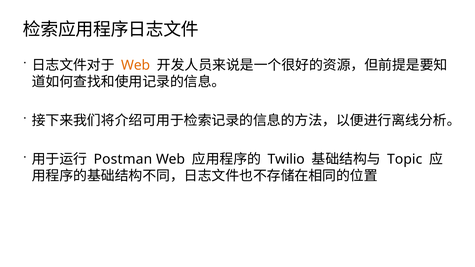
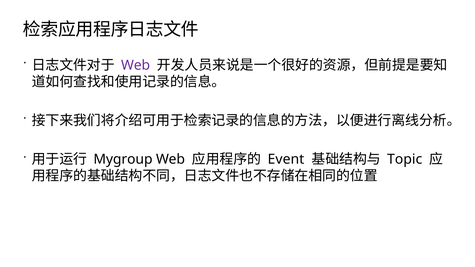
Web colour: orange -> purple (136, 65)
Postman: Postman -> Mygroup (123, 159)
Twilio: Twilio -> Event (286, 159)
